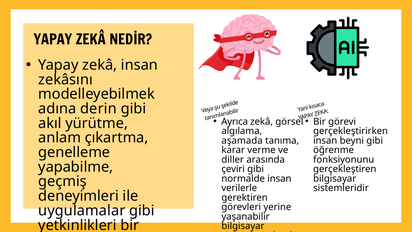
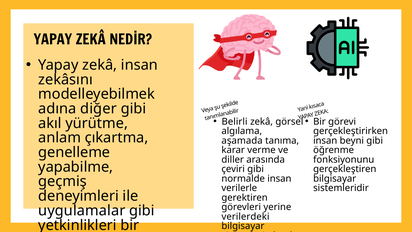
derin: derin -> diğer (98, 109)
Ayrıca: Ayrıca -> Belirli (235, 121)
yaşanabilir: yaşanabilir -> verilerdeki (245, 216)
